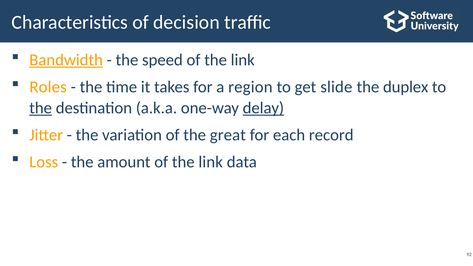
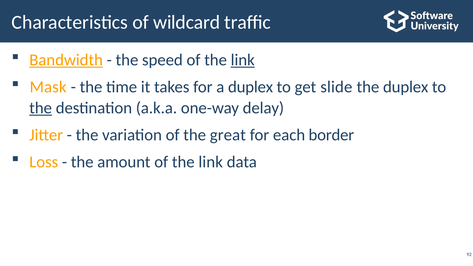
decision: decision -> wildcard (187, 22)
link underline: none -> present (243, 60)
Roles: Roles -> Mask (48, 87)
a region: region -> duplex (251, 87)
delay underline: present -> none (263, 108)
record: record -> border (331, 135)
